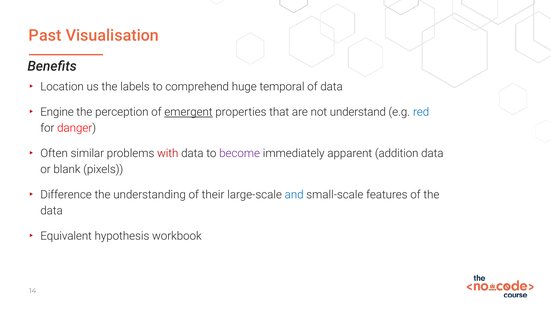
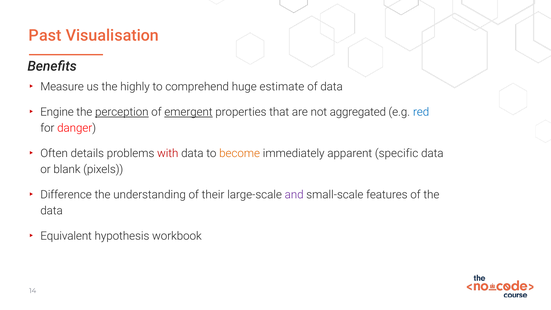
Location: Location -> Measure (62, 87)
labels: labels -> highly (135, 87)
temporal: temporal -> estimate (282, 87)
perception underline: none -> present (122, 112)
understand: understand -> aggregated (358, 112)
similar: similar -> details (87, 153)
become colour: purple -> orange (240, 153)
addition: addition -> specific (397, 153)
and colour: blue -> purple (294, 195)
